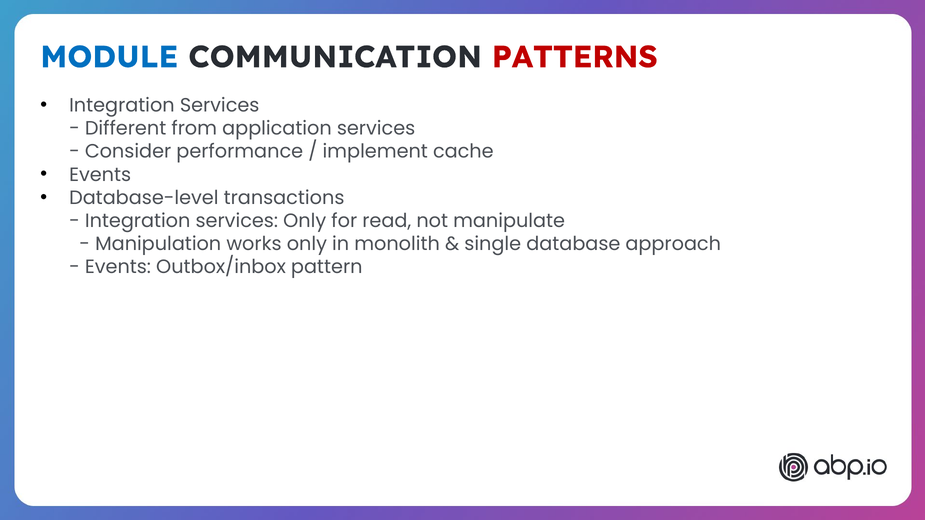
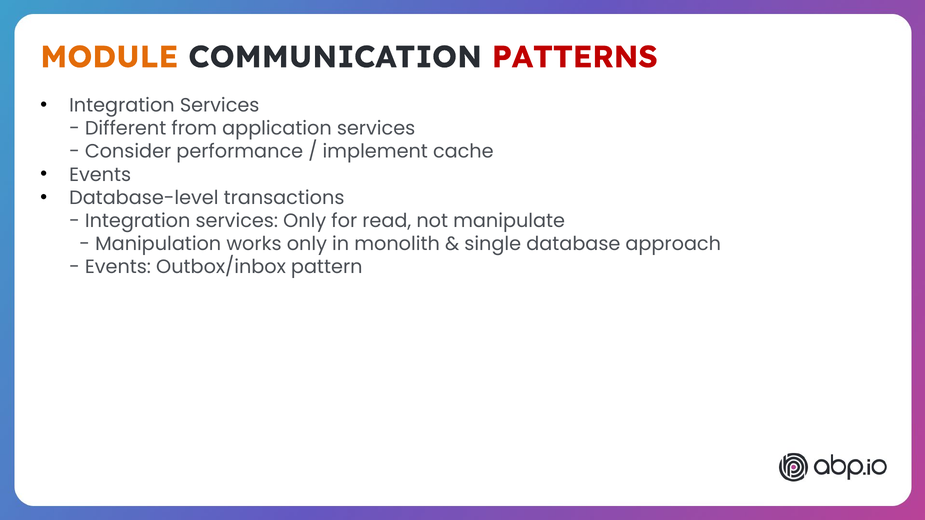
MODULE colour: blue -> orange (109, 57)
